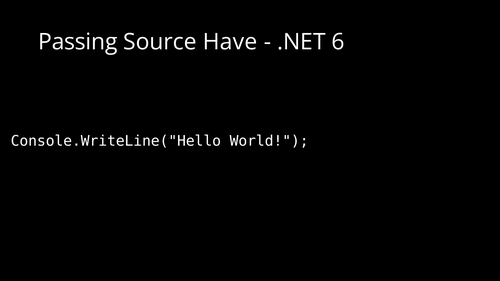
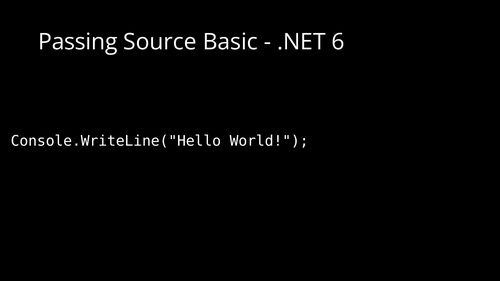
Have: Have -> Basic (230, 42)
